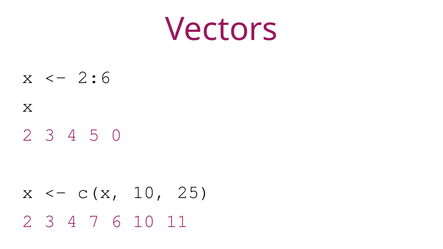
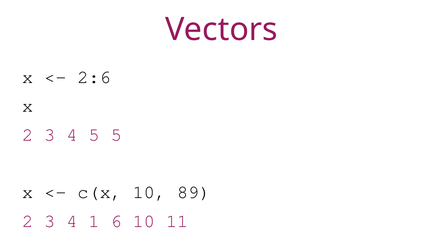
5 0: 0 -> 5 (116, 135)
25: 25 -> 89 (194, 192)
7: 7 -> 1 (94, 221)
